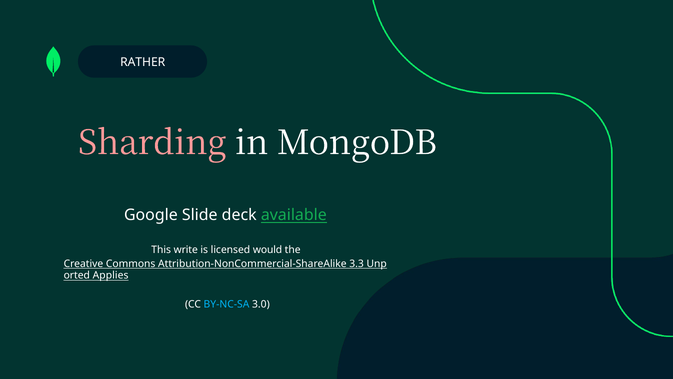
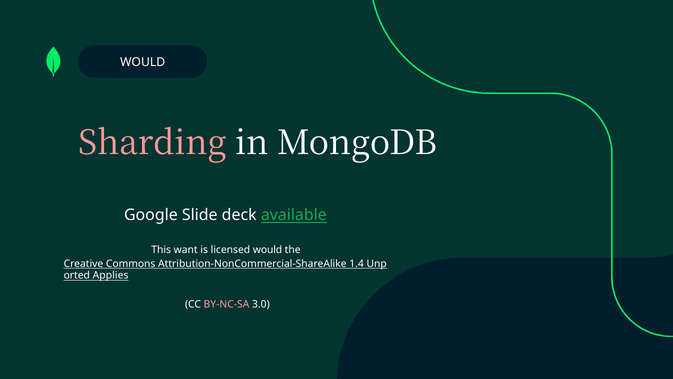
RATHER: RATHER -> WOULD (143, 62)
write: write -> want (186, 250)
3.3: 3.3 -> 1.4 (357, 263)
BY-NC-SA colour: light blue -> pink (226, 304)
